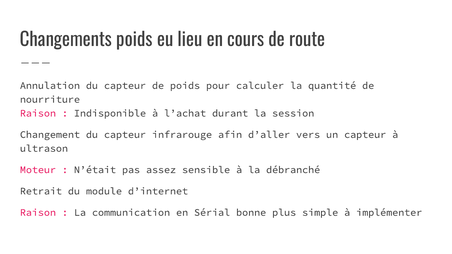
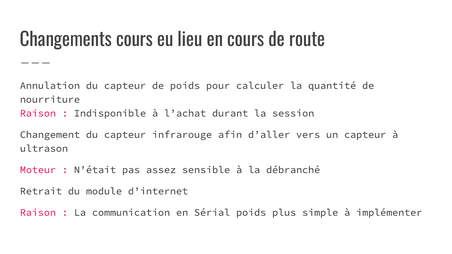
Changements poids: poids -> cours (135, 40)
Sérial bonne: bonne -> poids (251, 213)
